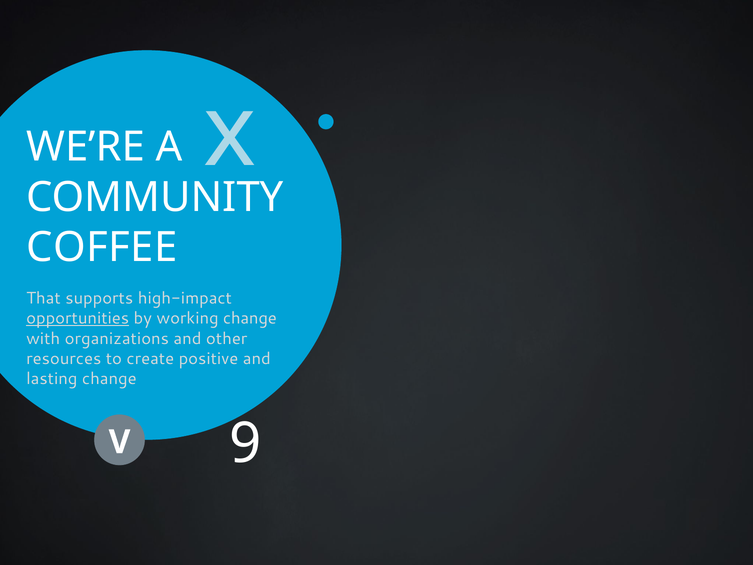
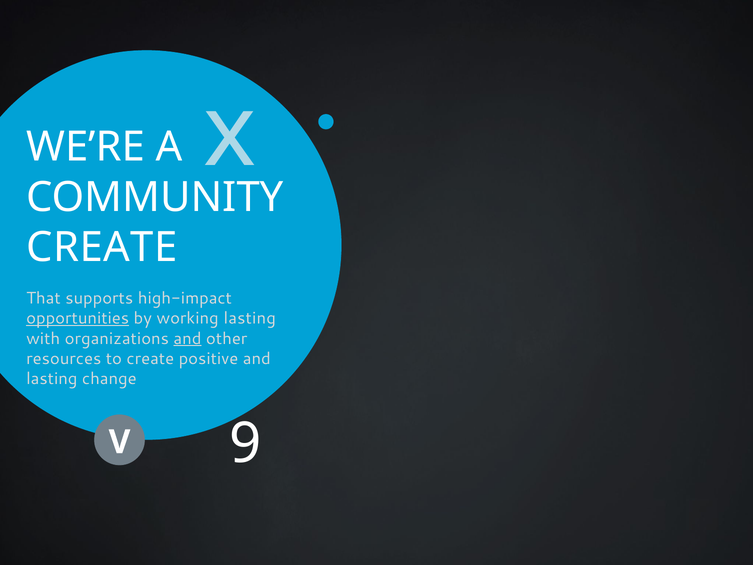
COFFEE: COFFEE -> CREATE (102, 247)
working change: change -> lasting (250, 318)
and underline: none -> present (187, 338)
